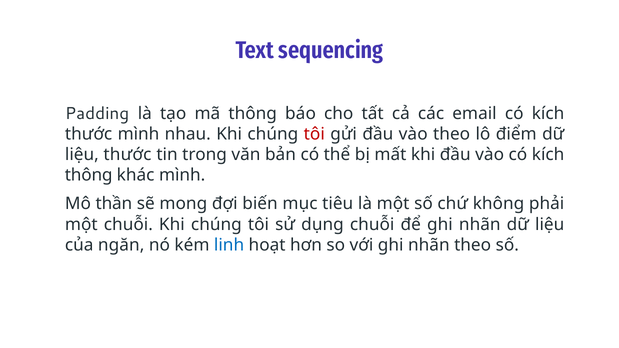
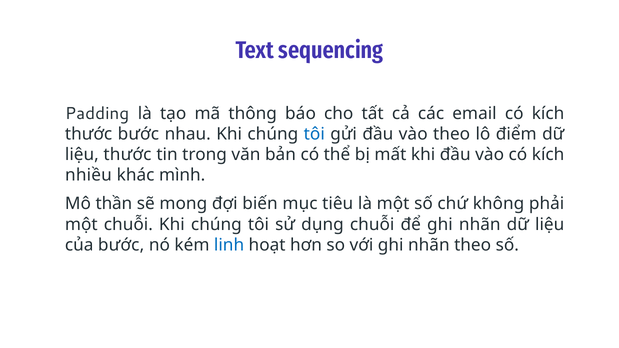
thước mình: mình -> bước (138, 134)
tôi colour: red -> blue (314, 134)
thông: thông -> nhiều (88, 175)
của ngăn: ngăn -> bước (121, 245)
